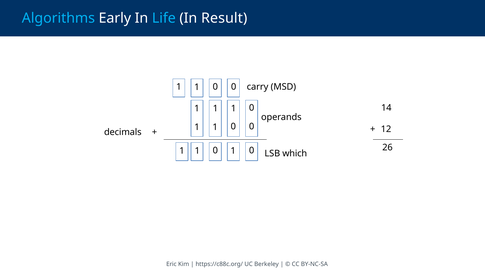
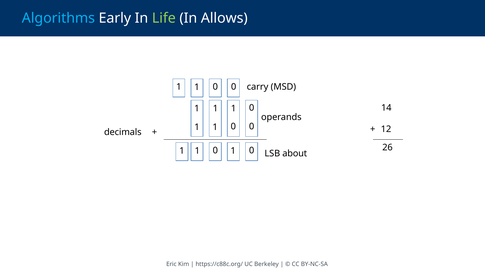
Life colour: light blue -> light green (164, 18)
Result: Result -> Allows (224, 18)
which: which -> about (295, 153)
